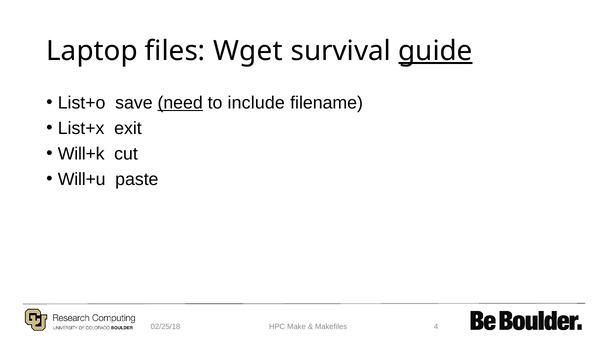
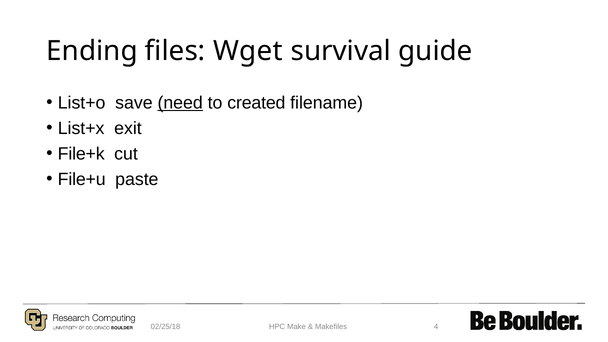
Laptop: Laptop -> Ending (92, 51)
guide underline: present -> none (435, 51)
include: include -> created (256, 103)
Will+k: Will+k -> File+k (81, 154)
Will+u: Will+u -> File+u (82, 179)
